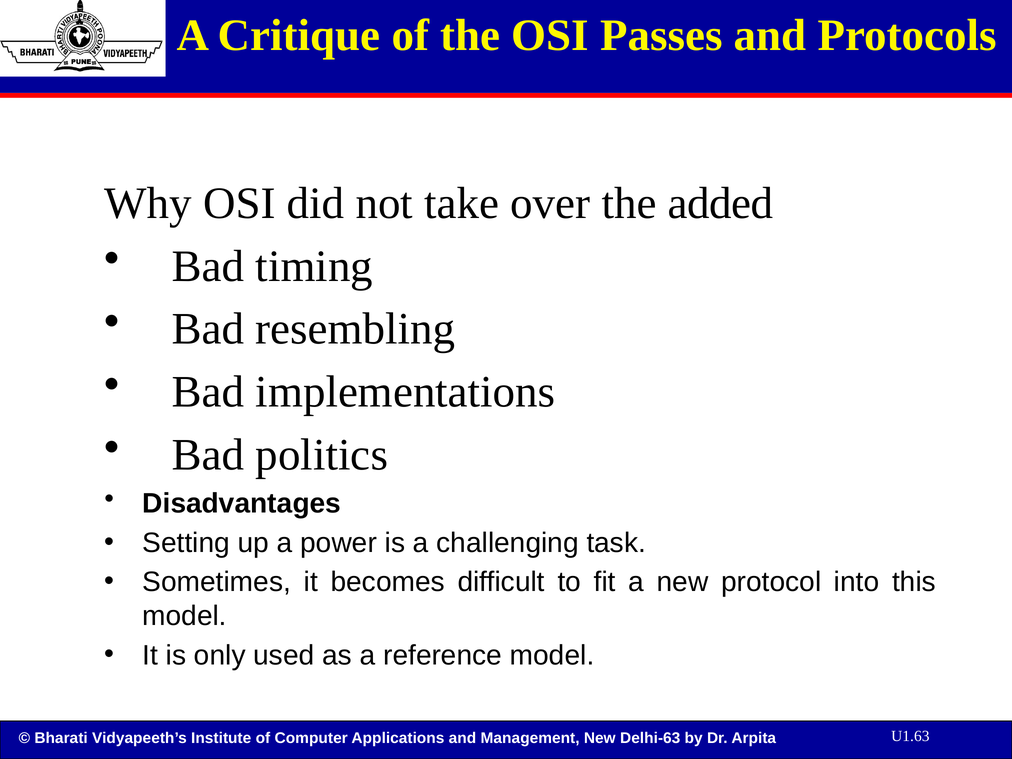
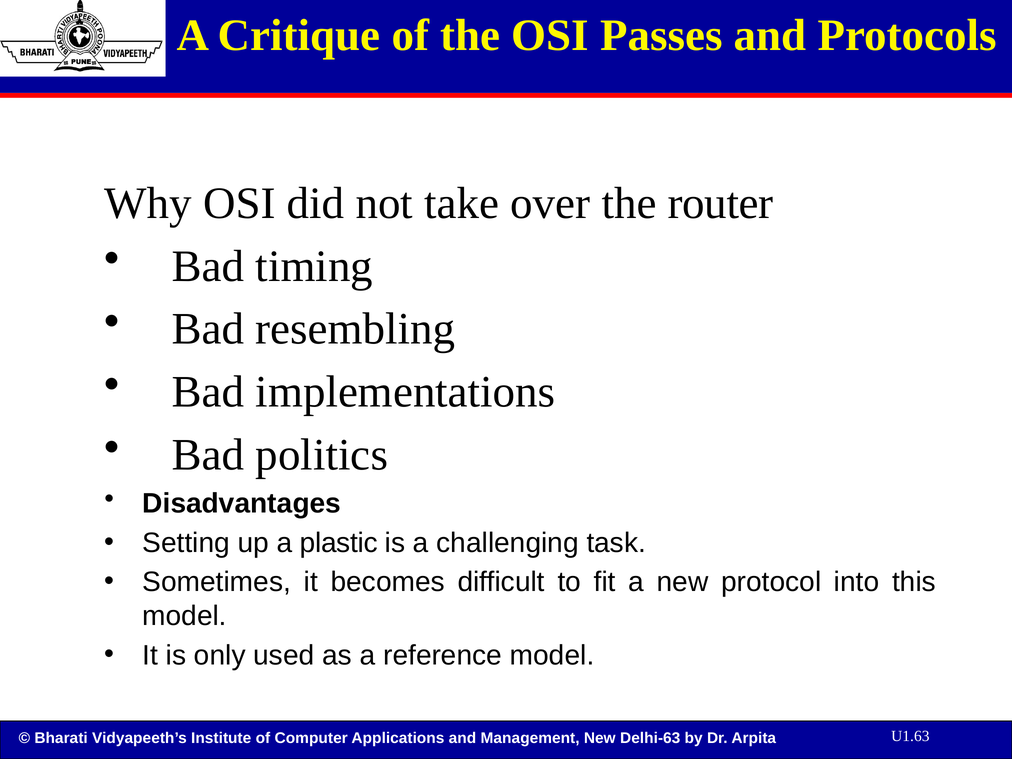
added: added -> router (720, 203)
power: power -> plastic (339, 543)
